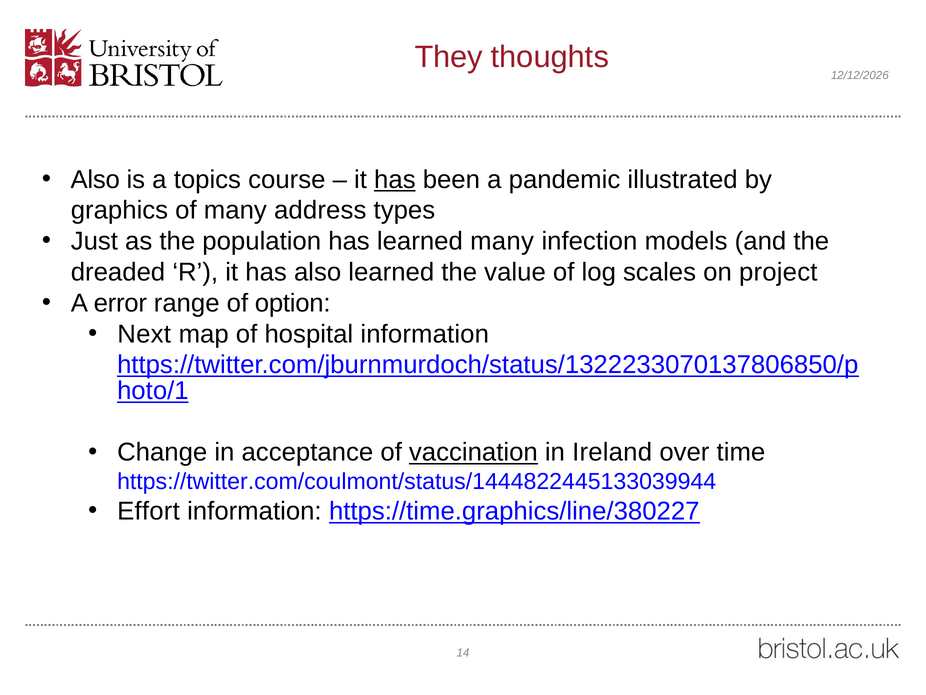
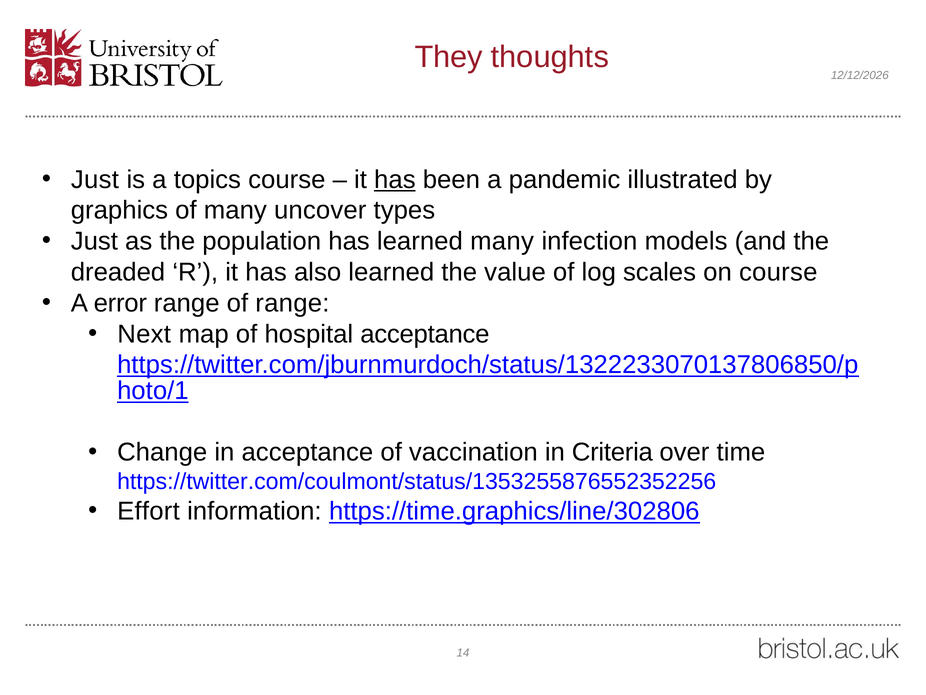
Also: Also -> Just (95, 179)
address: address -> uncover (320, 210)
on project: project -> course (778, 272)
of option: option -> range (292, 303)
hospital information: information -> acceptance (425, 334)
vaccination underline: present -> none (473, 452)
Ireland: Ireland -> Criteria (612, 452)
https://twitter.com/coulmont/status/1444822445133039944: https://twitter.com/coulmont/status/1444822445133039944 -> https://twitter.com/coulmont/status/1353255876552352256 (417, 481)
https://time.graphics/line/380227: https://time.graphics/line/380227 -> https://time.graphics/line/302806 (514, 511)
